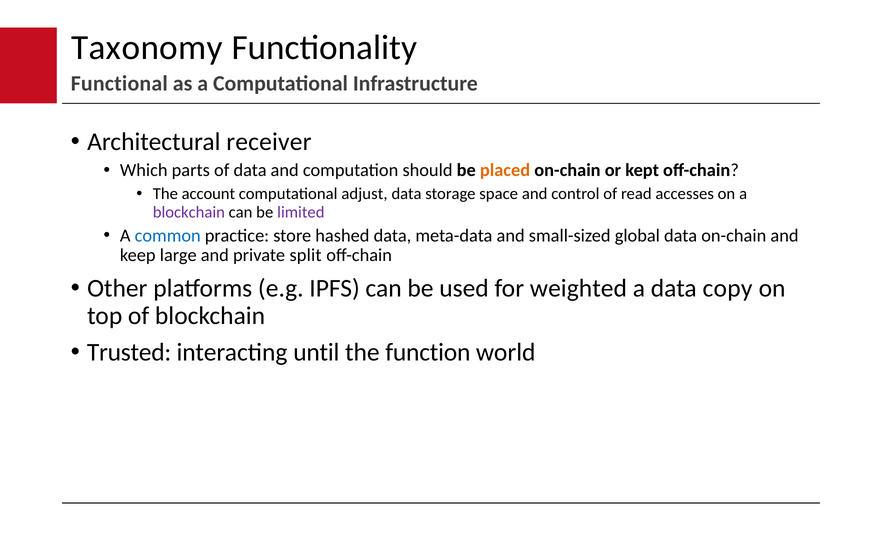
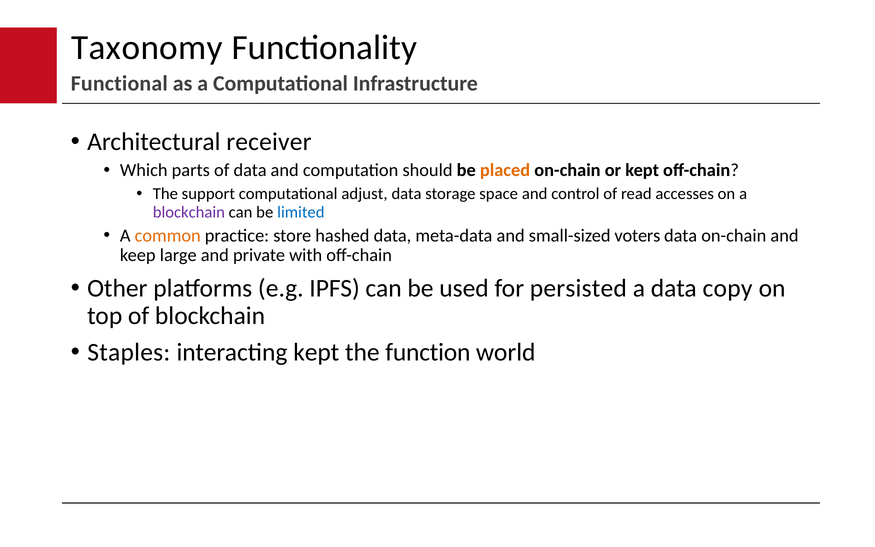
account: account -> support (208, 194)
limited colour: purple -> blue (301, 212)
common colour: blue -> orange (168, 235)
global: global -> voters (637, 235)
split: split -> with (306, 255)
weighted: weighted -> persisted (578, 288)
Trusted: Trusted -> Staples (129, 352)
interacting until: until -> kept (316, 352)
